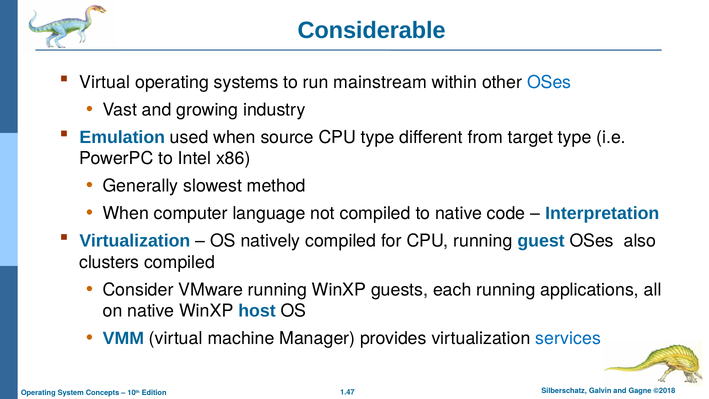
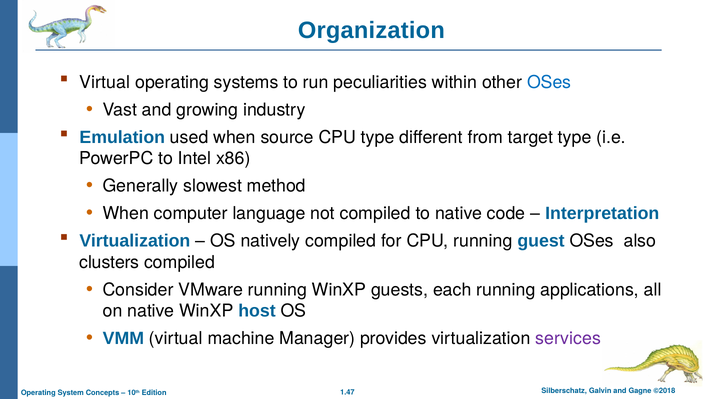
Considerable: Considerable -> Organization (371, 30)
mainstream: mainstream -> peculiarities (380, 82)
services colour: blue -> purple (568, 338)
